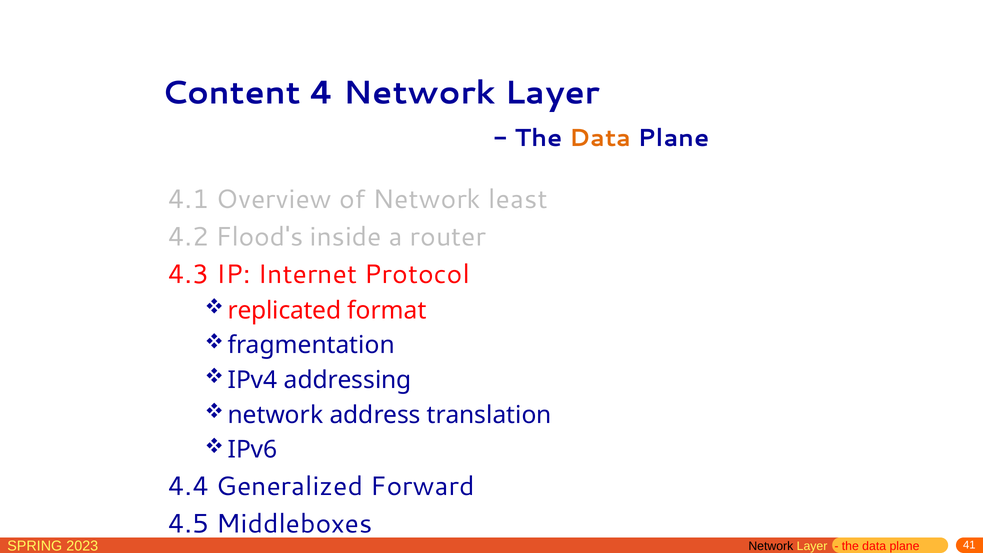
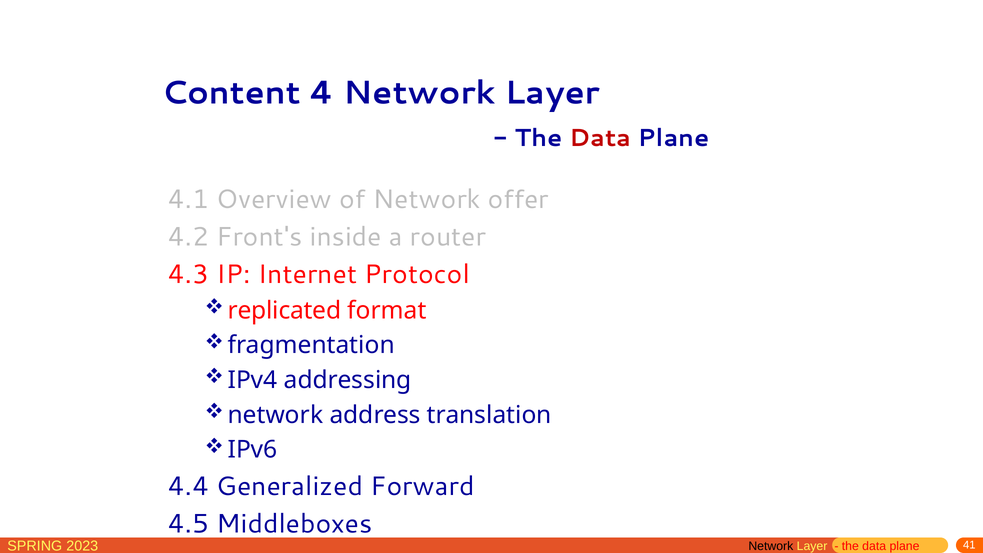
Data colour: orange -> red (600, 138)
least: least -> offer (518, 199)
Flood's: Flood's -> Front's (259, 237)
